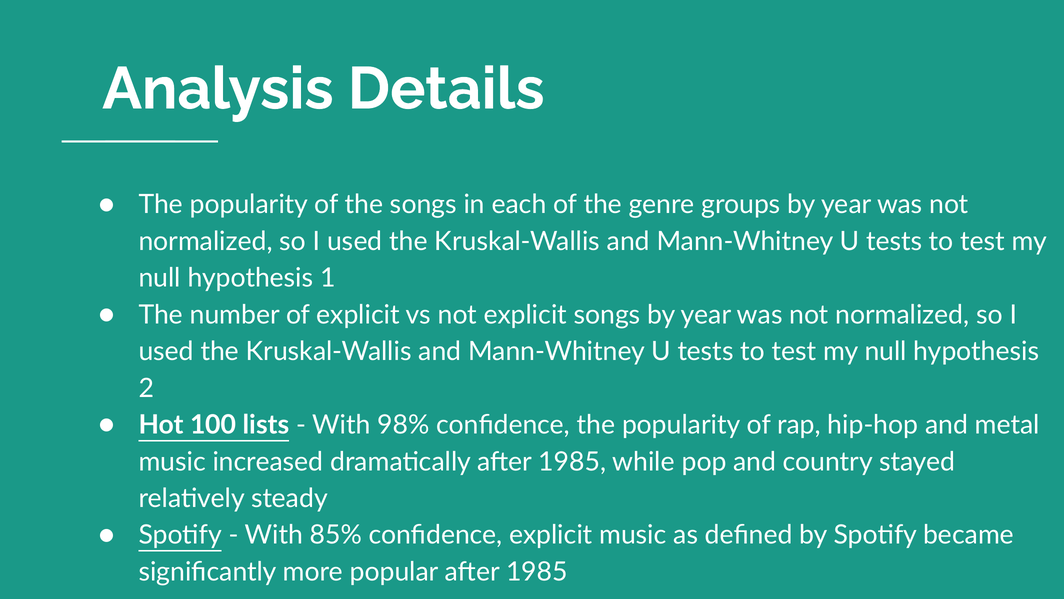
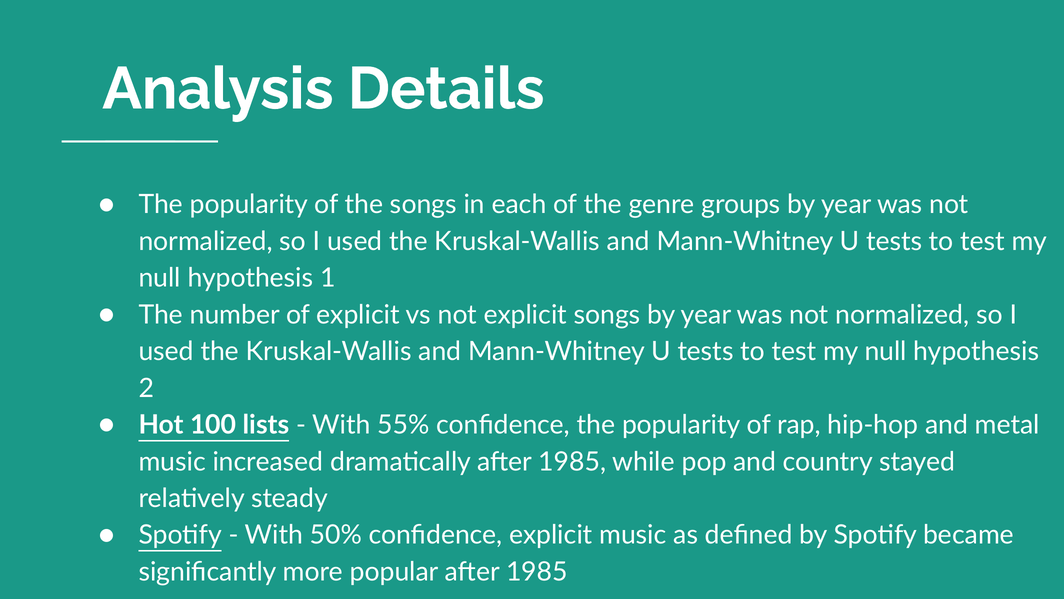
98%: 98% -> 55% (404, 425)
85%: 85% -> 50% (336, 535)
